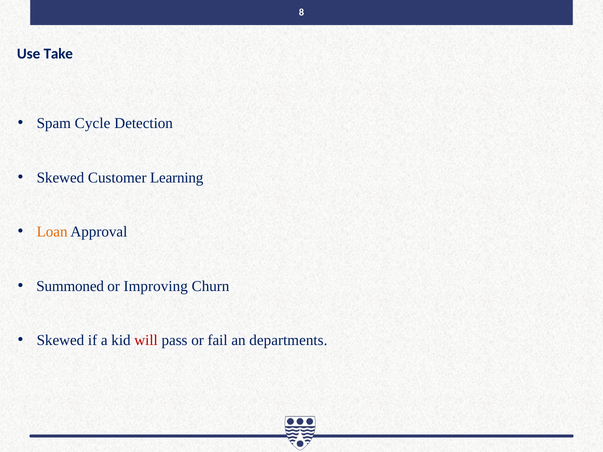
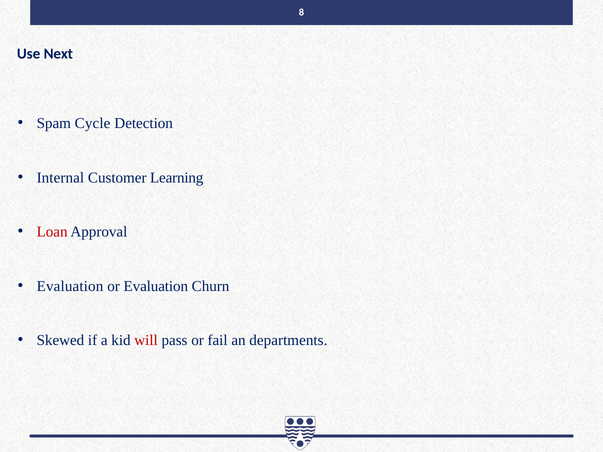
Take: Take -> Next (58, 54)
Skewed: Skewed -> Internal (60, 178)
Loan colour: orange -> red (52, 232)
Summoned: Summoned -> Evaluation (70, 286)
or Improving: Improving -> Evaluation (156, 286)
